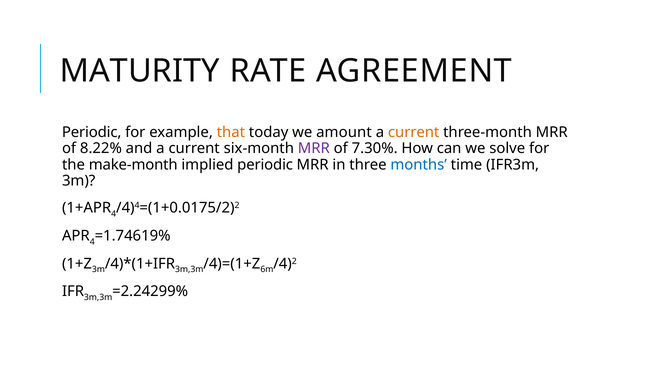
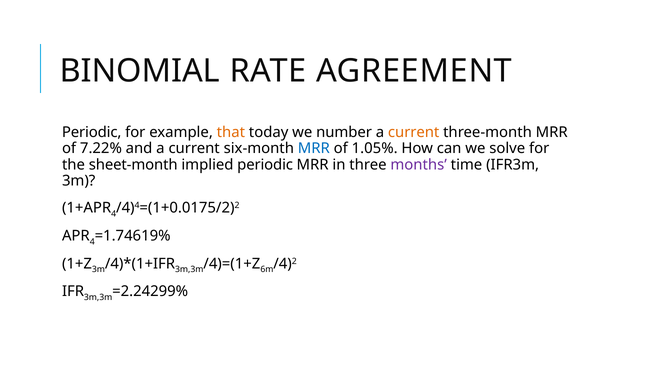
MATURITY: MATURITY -> BINOMIAL (140, 71)
amount: amount -> number (344, 132)
8.22%: 8.22% -> 7.22% (101, 149)
MRR colour: purple -> blue (314, 149)
7.30%: 7.30% -> 1.05% (375, 149)
make-month: make-month -> sheet-month (133, 165)
months colour: blue -> purple (419, 165)
